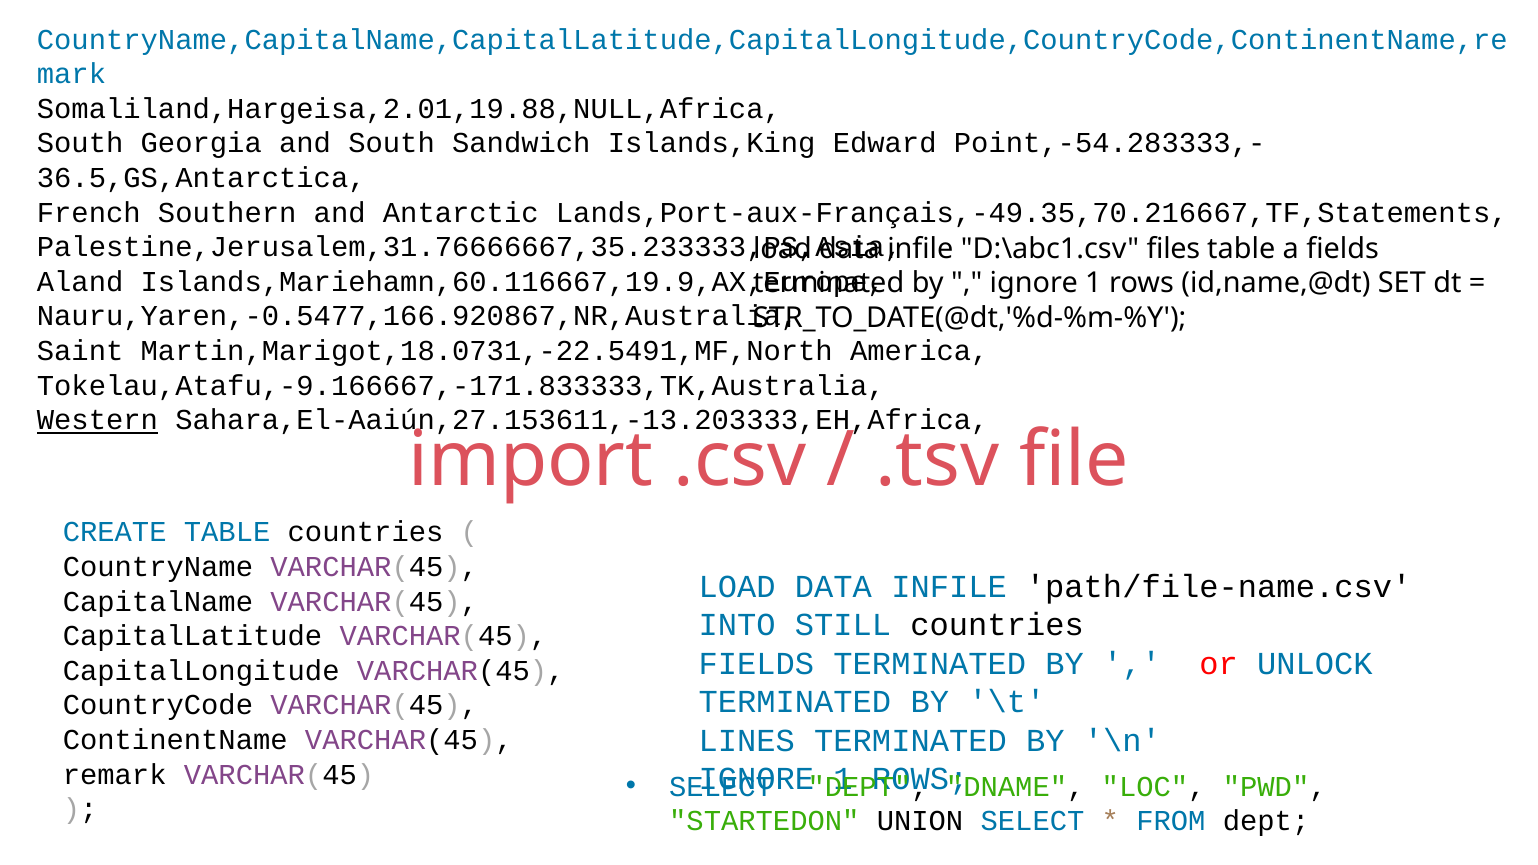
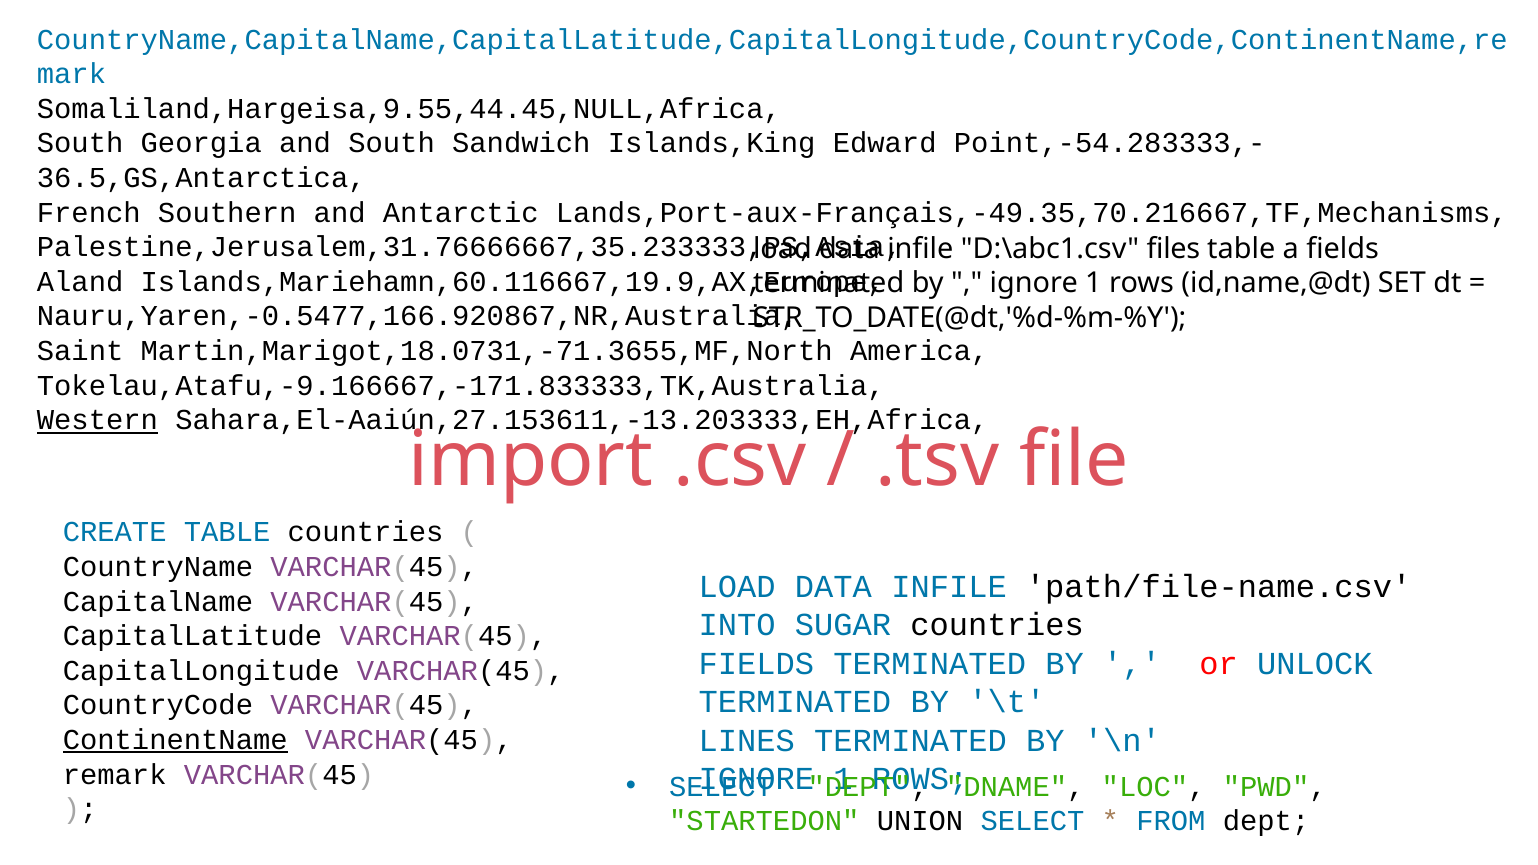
Somaliland,Hargeisa,2.01,19.88,NULL,Africa: Somaliland,Hargeisa,2.01,19.88,NULL,Africa -> Somaliland,Hargeisa,9.55,44.45,NULL,Africa (409, 109)
Lands,Port-aux-Français,-49.35,70.216667,TF,Statements: Lands,Port-aux-Français,-49.35,70.216667,TF,Statements -> Lands,Port-aux-Français,-49.35,70.216667,TF,Mechanisms (1032, 213)
Martin,Marigot,18.0731,-22.5491,MF,North: Martin,Marigot,18.0731,-22.5491,MF,North -> Martin,Marigot,18.0731,-71.3655,MF,North (487, 351)
STILL: STILL -> SUGAR (843, 625)
ContinentName underline: none -> present (175, 740)
